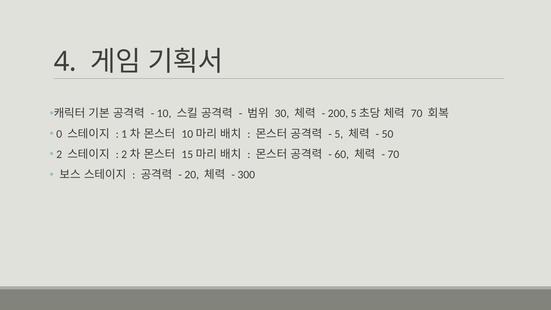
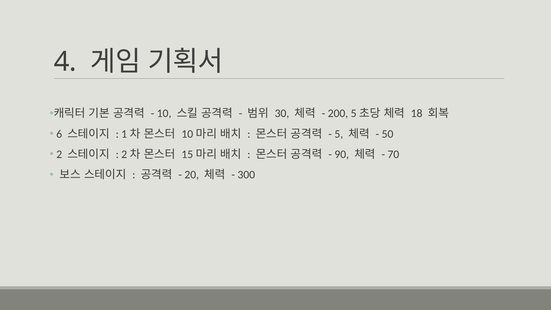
70: 70 -> 18 (417, 113)
0: 0 -> 6 (59, 134)
60: 60 -> 90 (342, 154)
